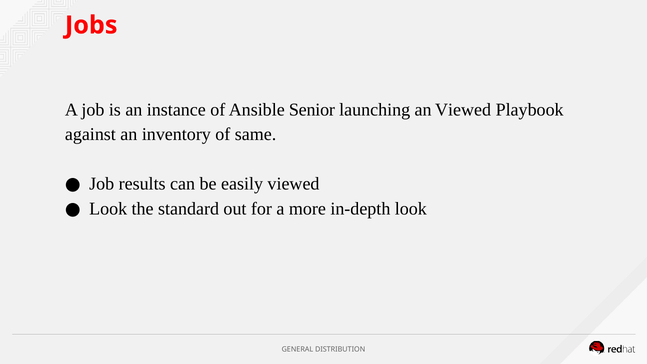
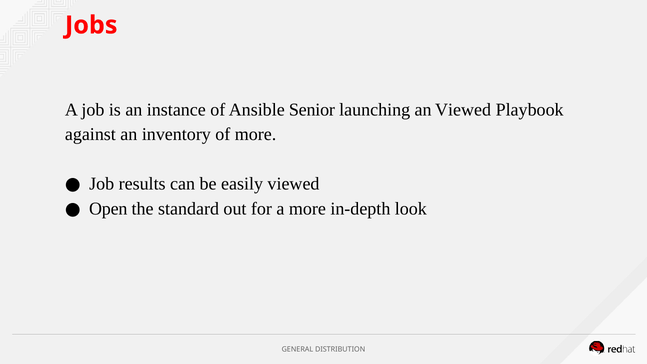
of same: same -> more (256, 134)
Look: Look -> Open (108, 209)
